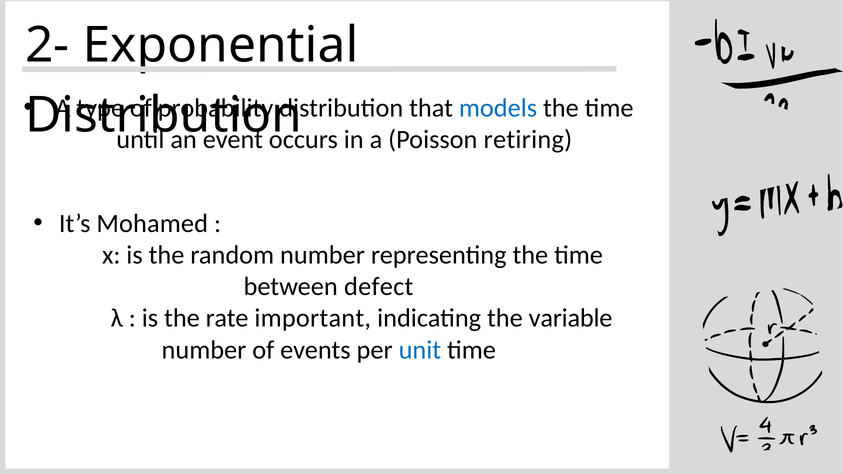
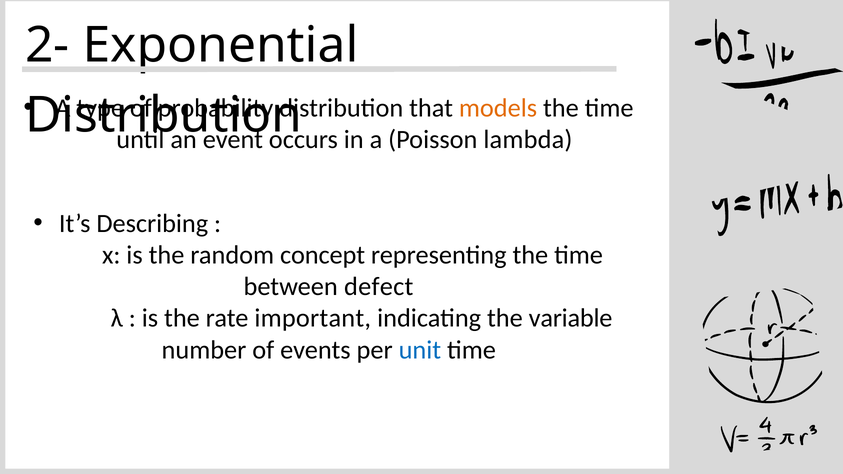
models colour: blue -> orange (498, 108)
retiring: retiring -> lambda (528, 139)
Mohamed: Mohamed -> Describing (152, 223)
random number: number -> concept (323, 255)
